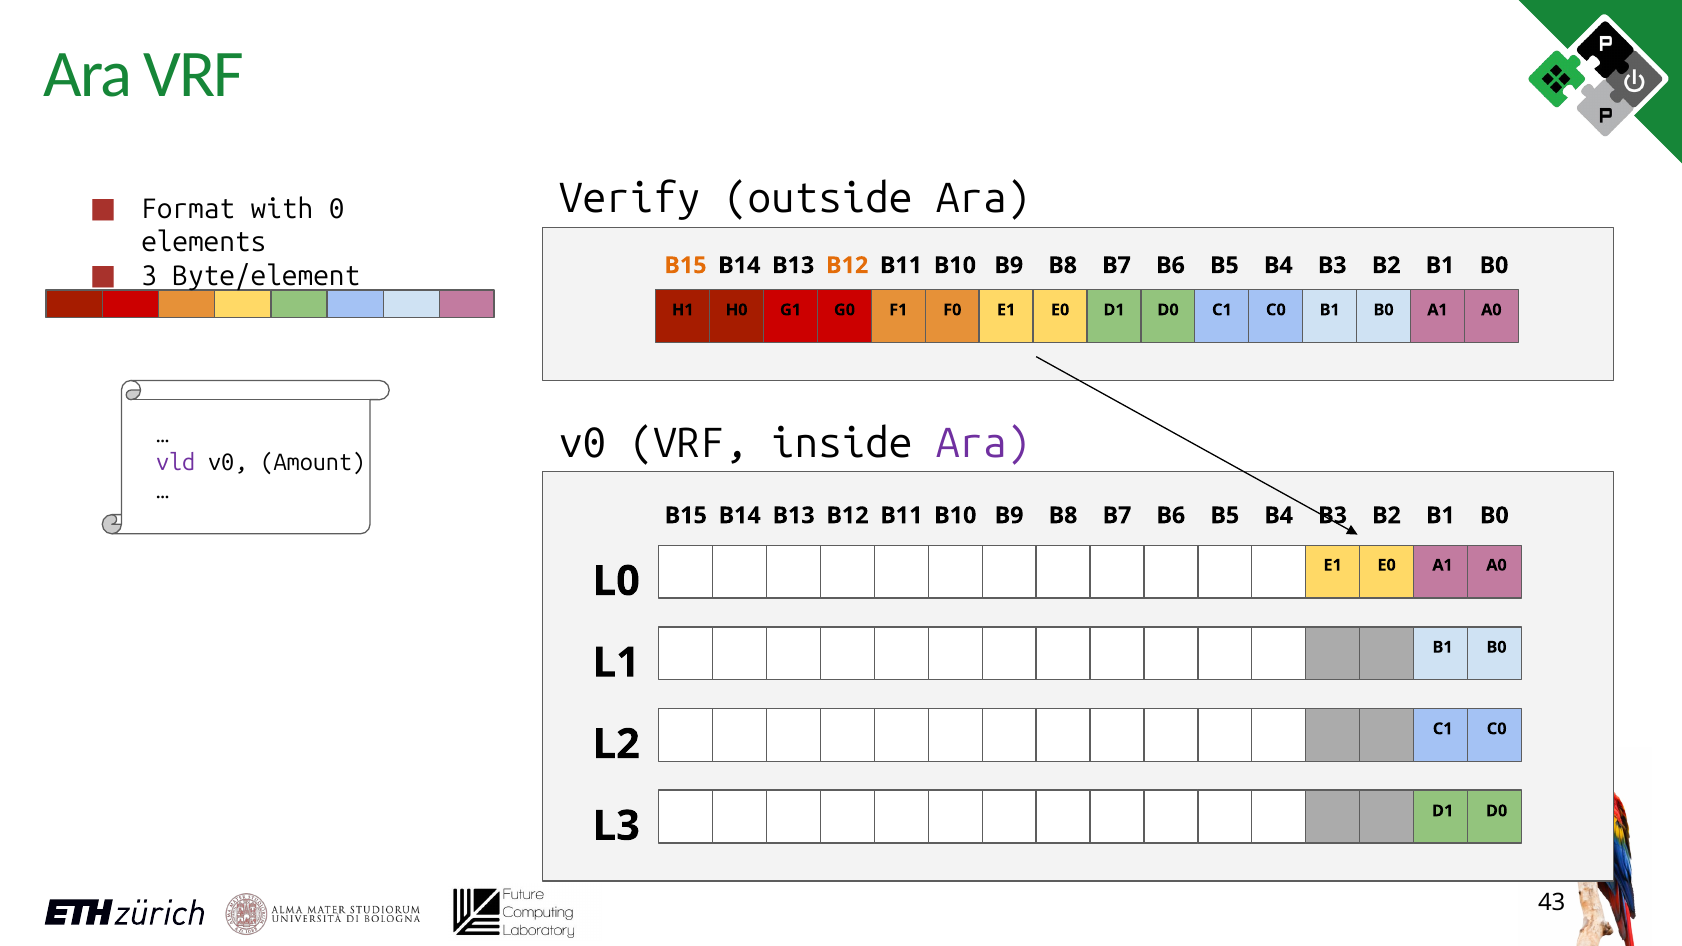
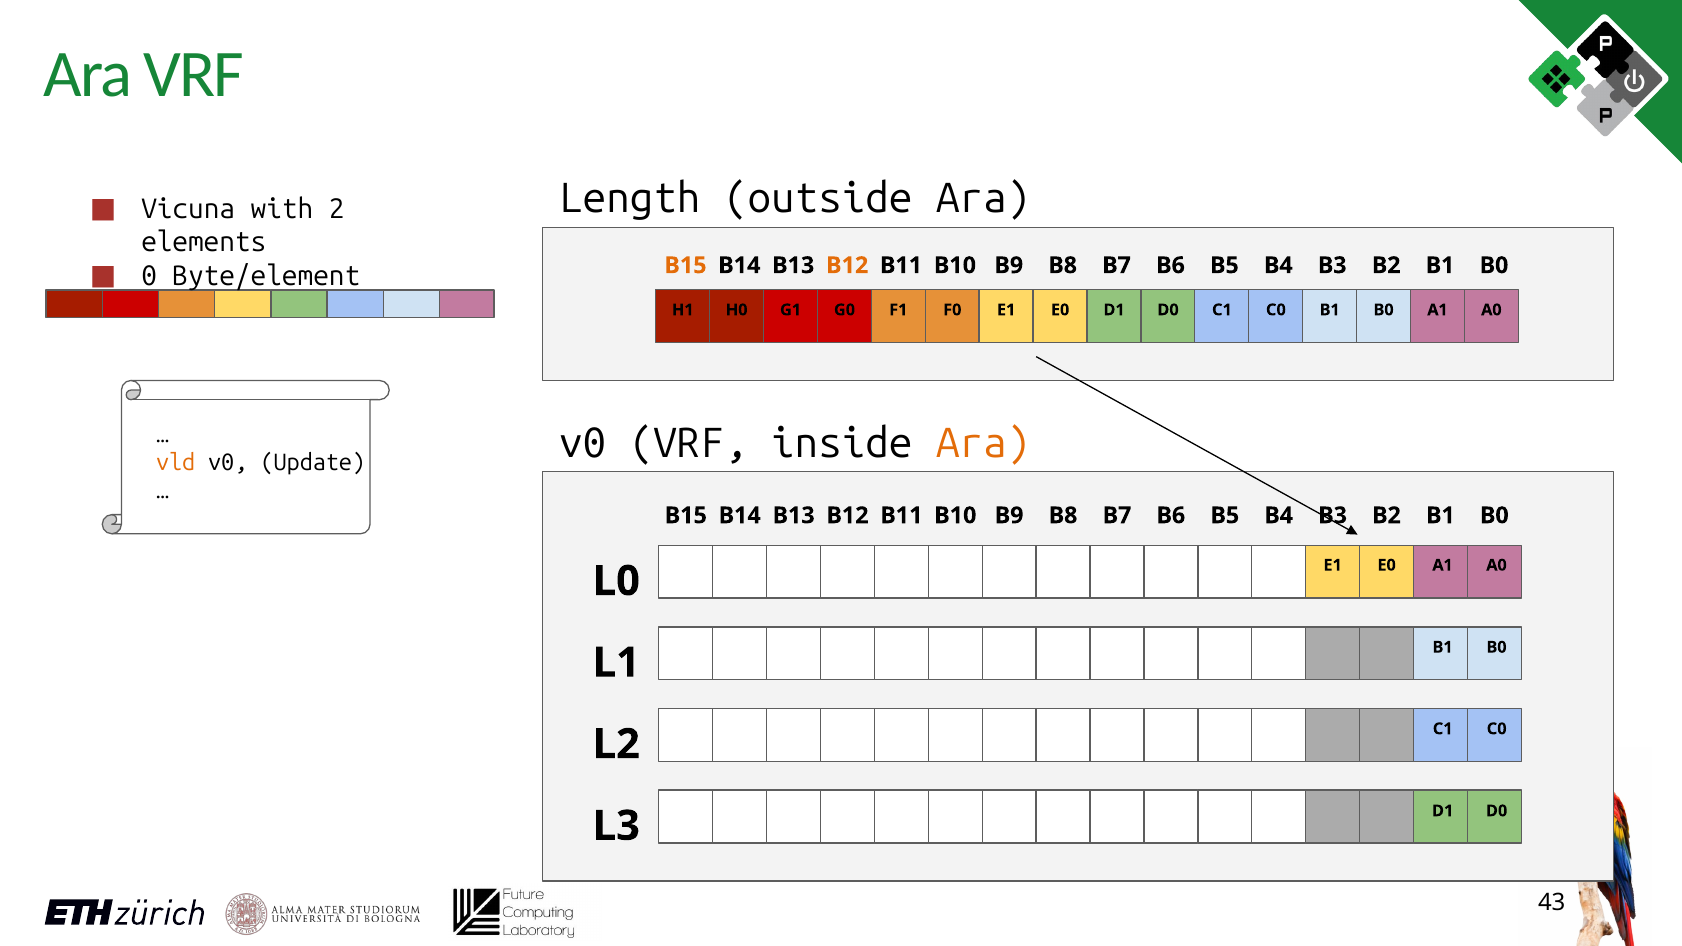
Verify: Verify -> Length (630, 199)
Format: Format -> Vicuna (188, 209)
0: 0 -> 2 (337, 209)
3: 3 -> 0 (149, 276)
Ara colour: purple -> orange (983, 443)
vld colour: purple -> orange (176, 463)
Amount: Amount -> Update (313, 463)
